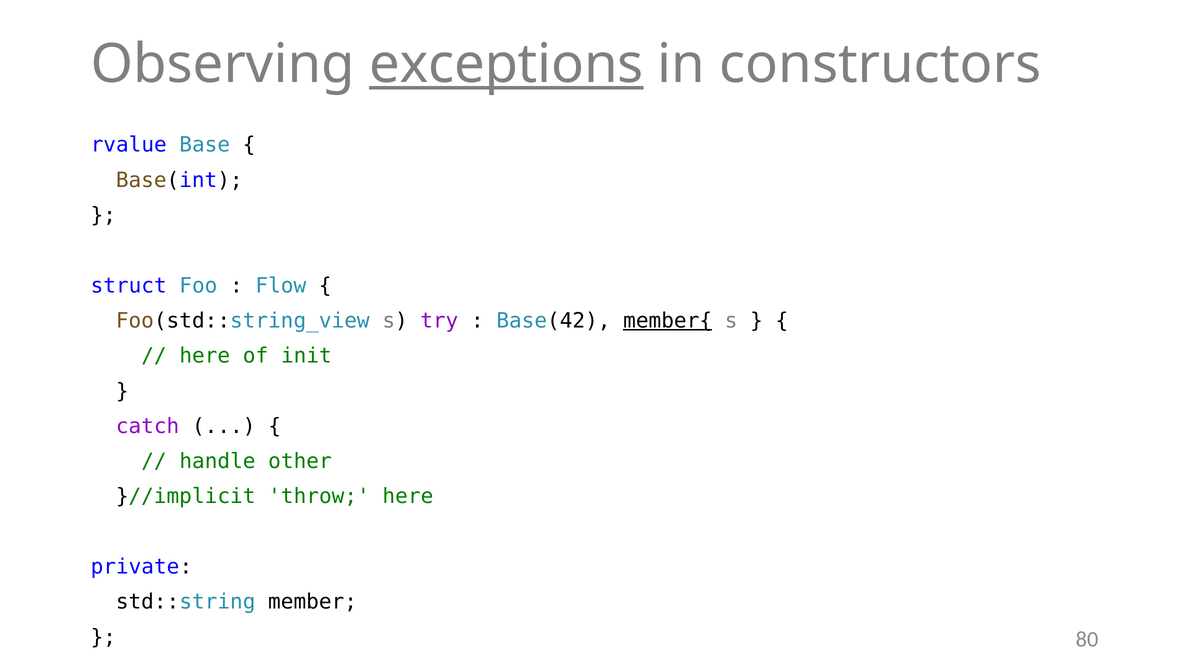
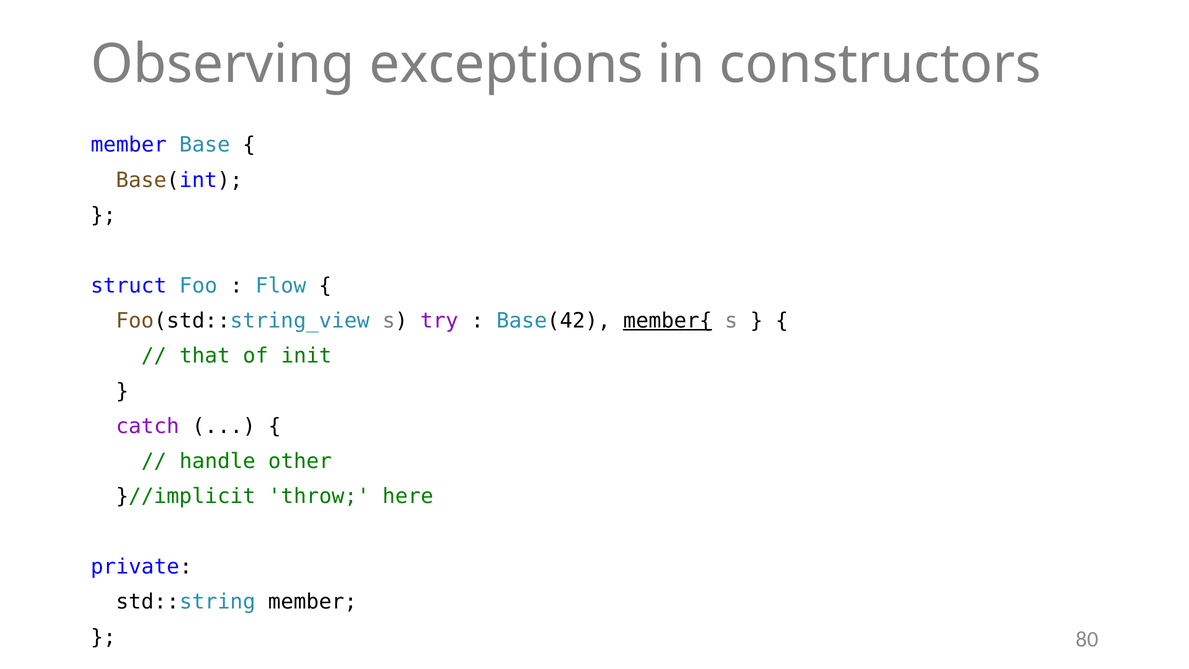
exceptions underline: present -> none (506, 64)
rvalue: rvalue -> member (129, 145)
here: here -> that (205, 356)
